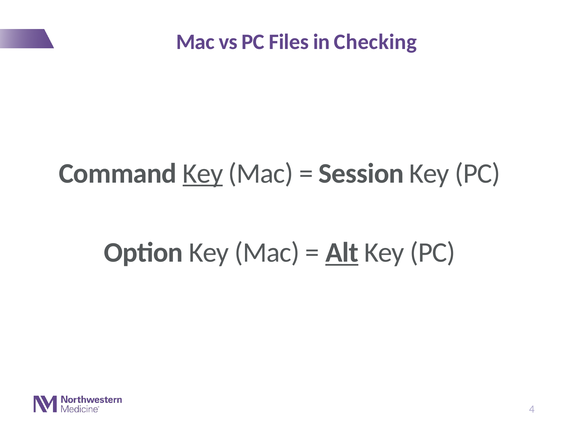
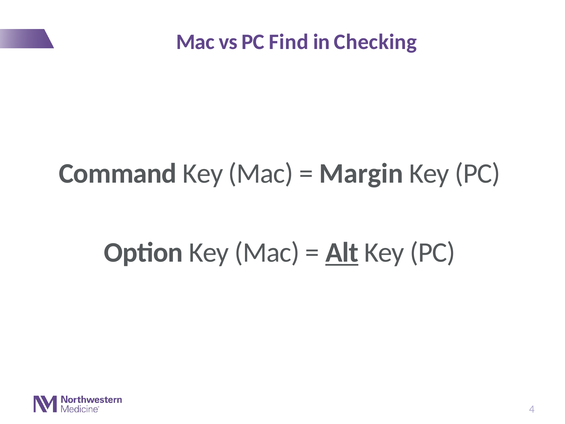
Files: Files -> Find (289, 42)
Key underline: present -> none (203, 173)
Session: Session -> Margin (361, 173)
